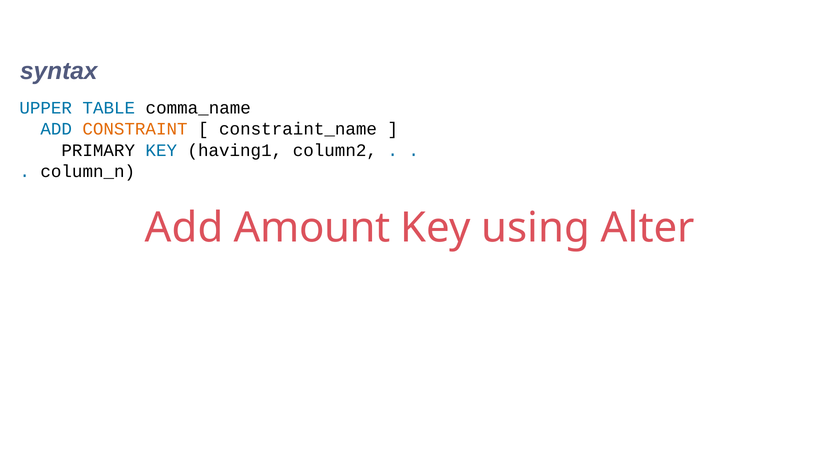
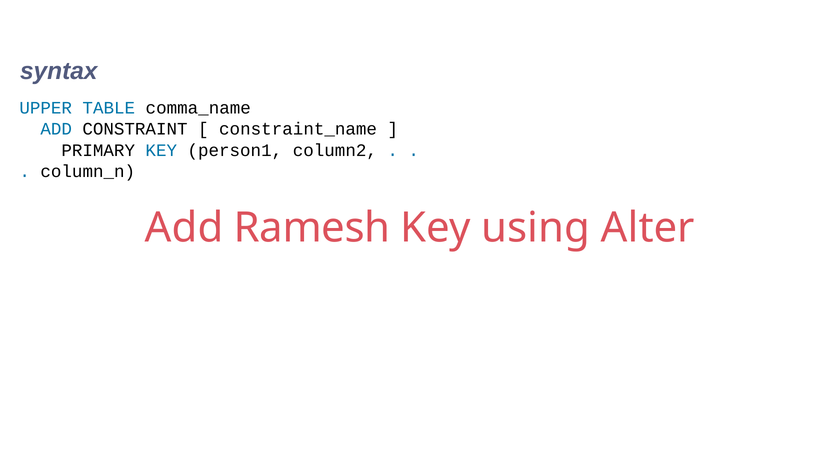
CONSTRAINT colour: orange -> black (135, 129)
having1: having1 -> person1 (235, 150)
Amount: Amount -> Ramesh (312, 228)
